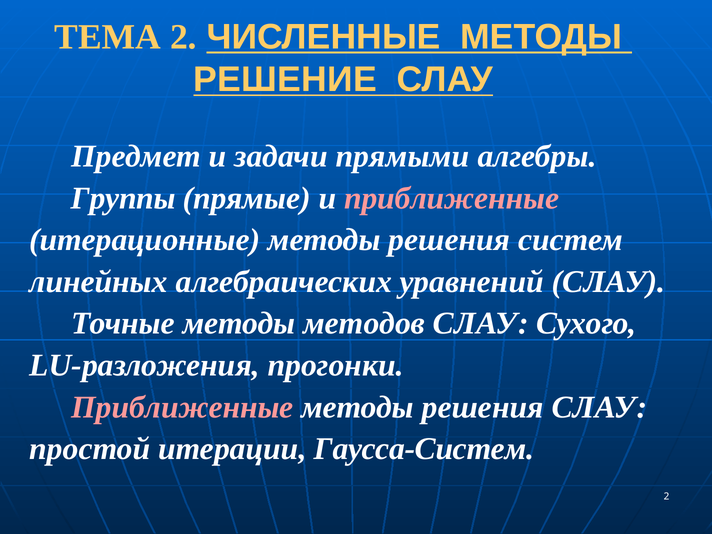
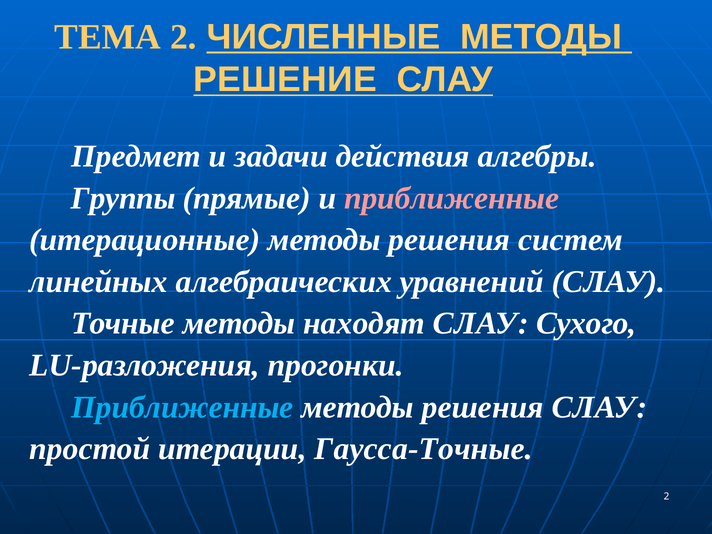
прямыми: прямыми -> действия (403, 156)
методов: методов -> находят (364, 324)
Приближенные colour: pink -> light blue (182, 407)
Гаусса-Систем: Гаусса-Систем -> Гаусса-Точные (424, 449)
